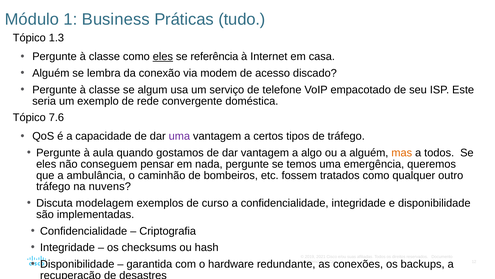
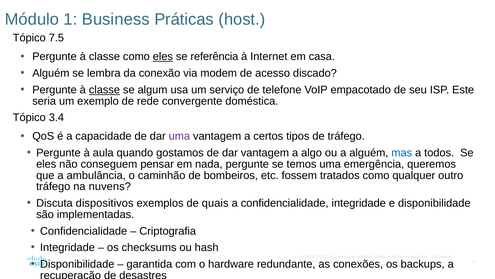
tudo: tudo -> host (242, 19)
1.3: 1.3 -> 7.5 (56, 38)
classe underline: none -> present (104, 90)
7.6: 7.6 -> 3.4 (56, 117)
mas colour: orange -> blue (402, 153)
modelagem: modelagem -> dispositivos (105, 203)
curso: curso -> quais (215, 203)
